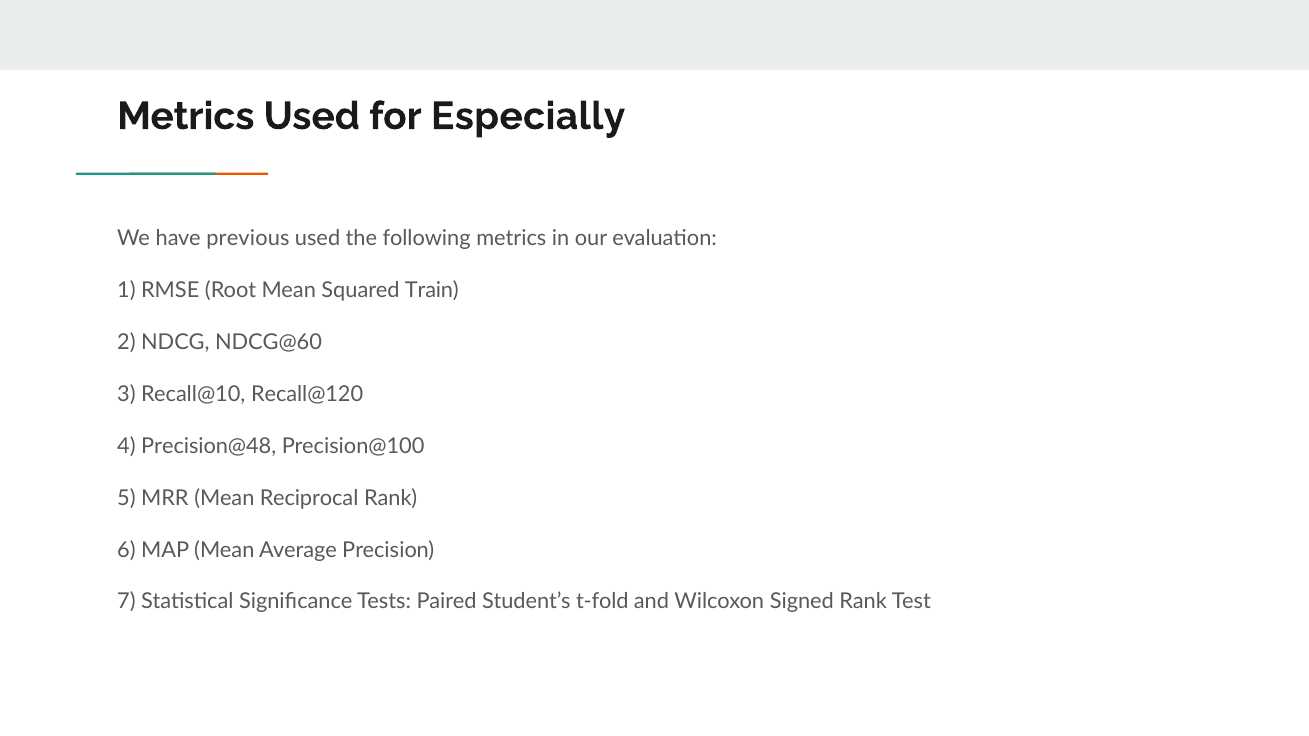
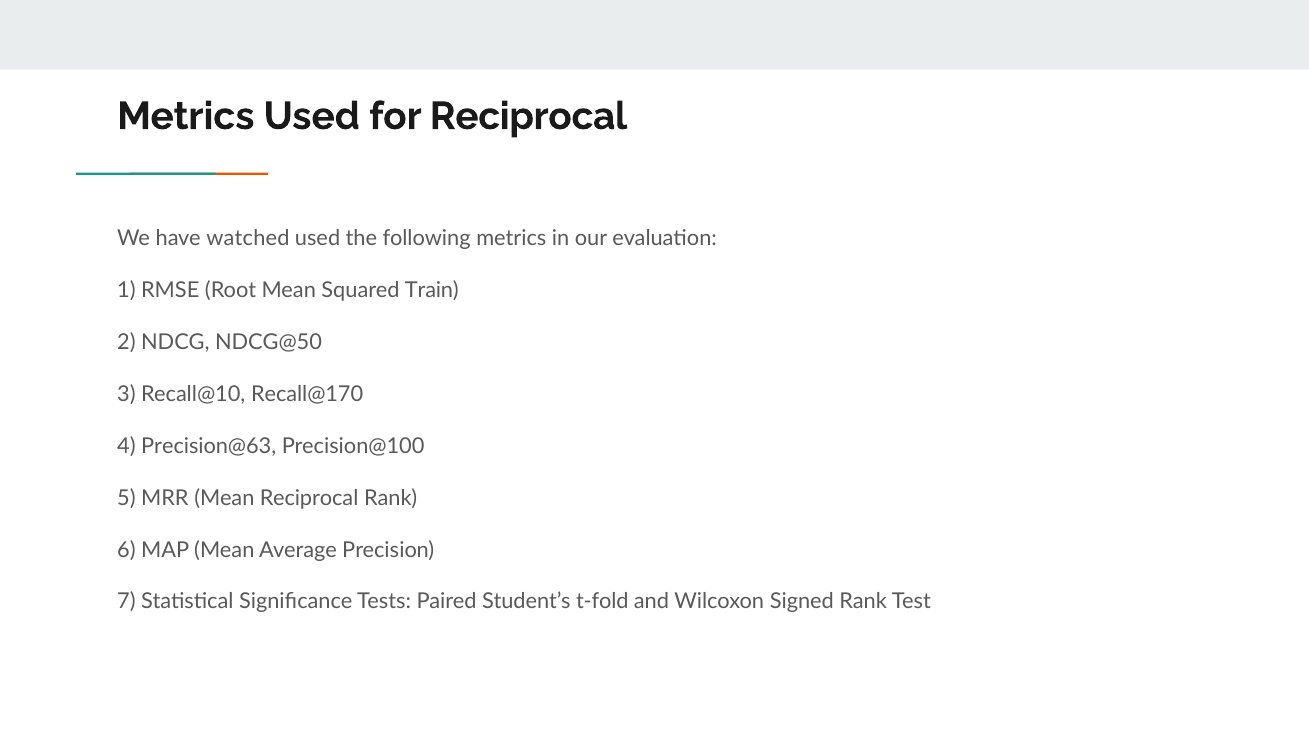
for Especially: Especially -> Reciprocal (529, 116)
previous: previous -> watched (248, 239)
NDCG@60: NDCG@60 -> NDCG@50 (268, 343)
Recall@120: Recall@120 -> Recall@170 (307, 394)
Precision@48: Precision@48 -> Precision@63 (209, 446)
